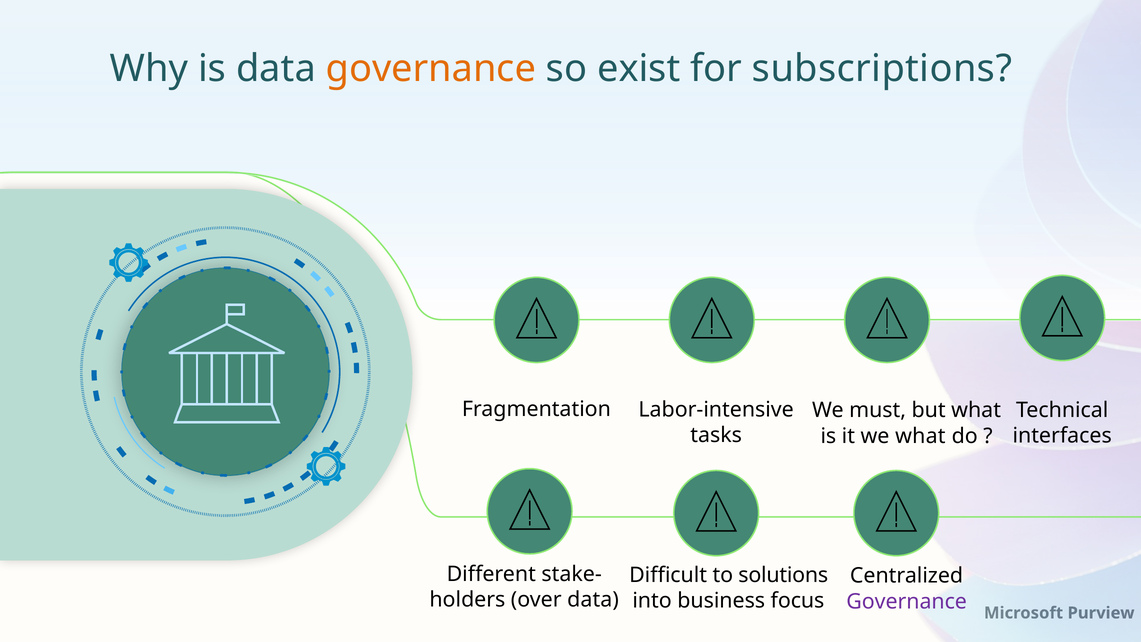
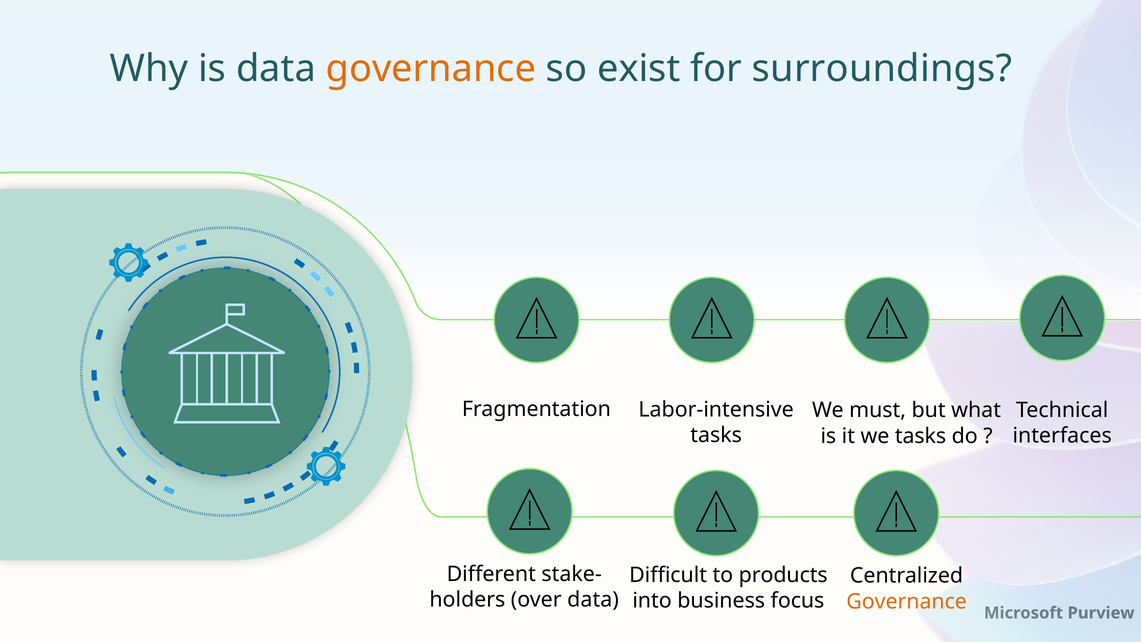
subscriptions: subscriptions -> surroundings (882, 68)
we what: what -> tasks (921, 436)
solutions: solutions -> products (783, 575)
Governance colour: purple -> orange (907, 601)
